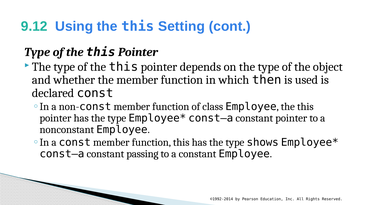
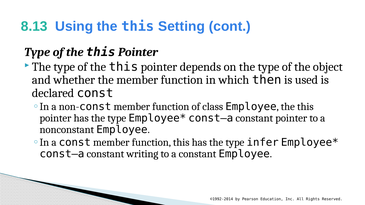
9.12: 9.12 -> 8.13 (34, 26)
shows: shows -> infer (263, 142)
passing: passing -> writing (142, 154)
